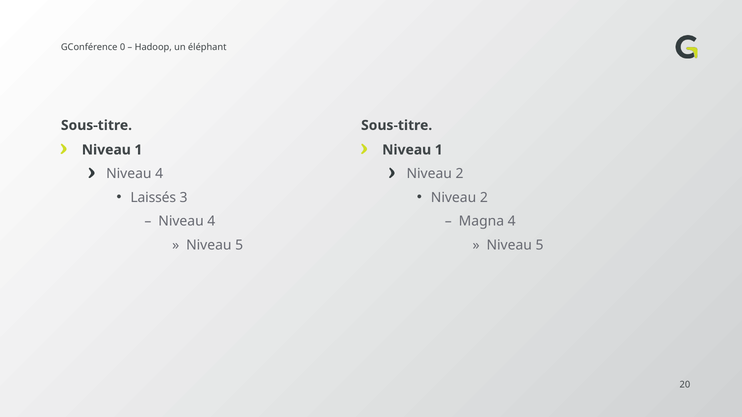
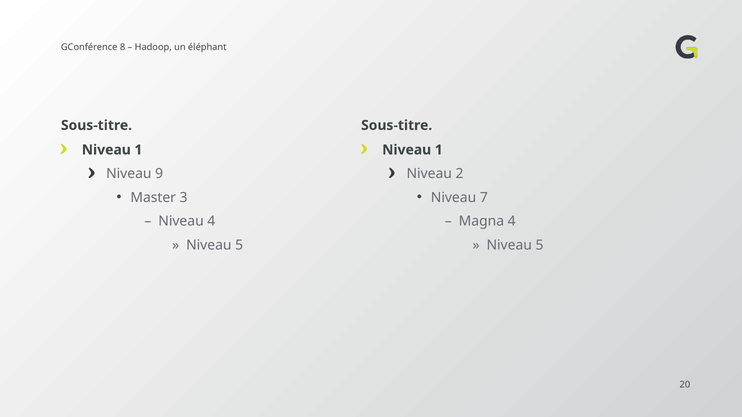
0: 0 -> 8 (123, 47)
4: 4 -> 9 (159, 174)
Laissés: Laissés -> Master (153, 198)
2: 2 -> 7 (484, 198)
